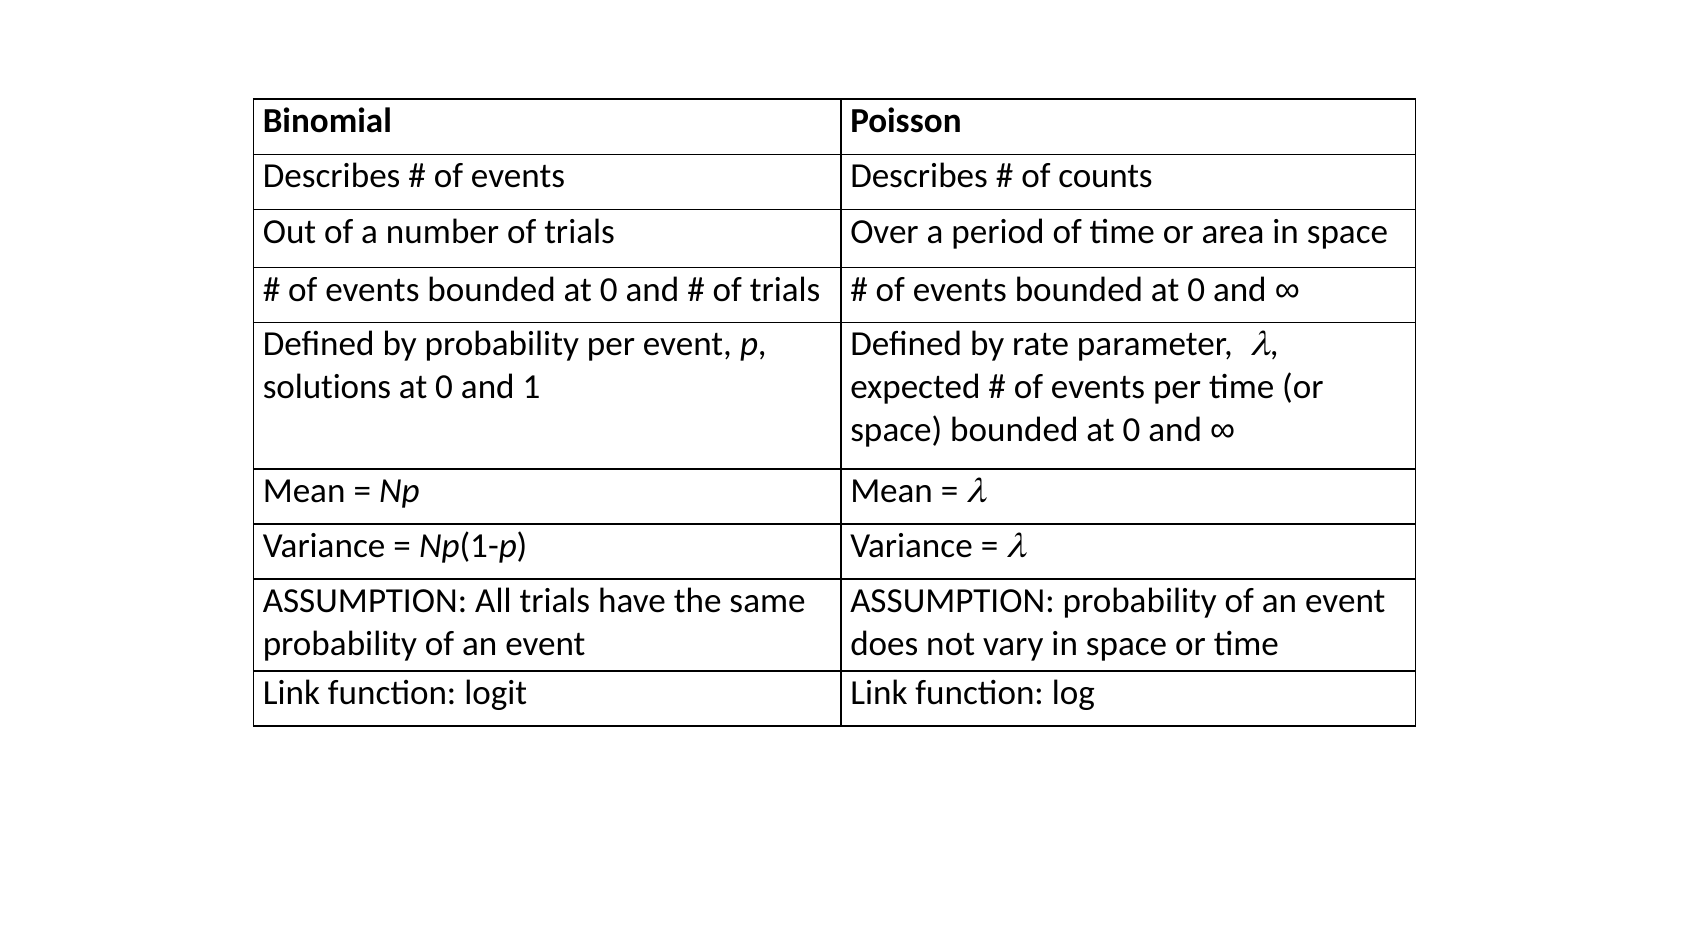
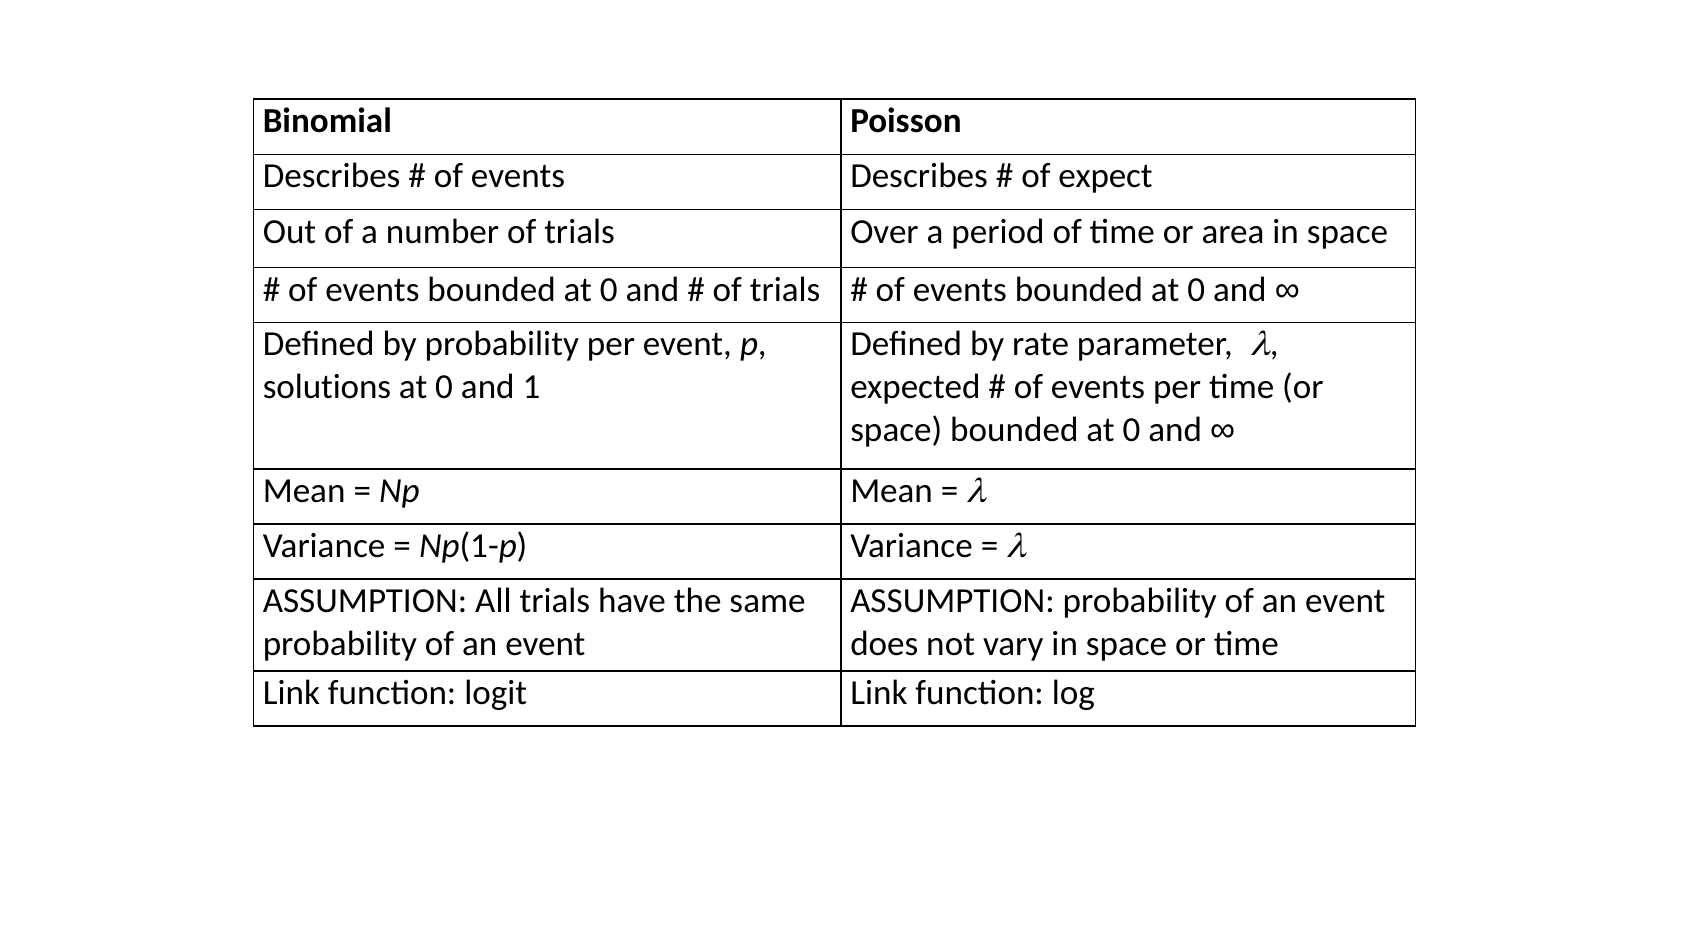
counts: counts -> expect (1105, 176)
